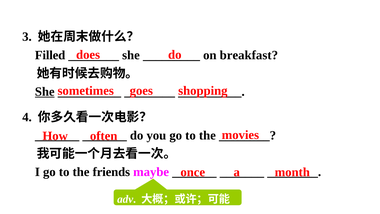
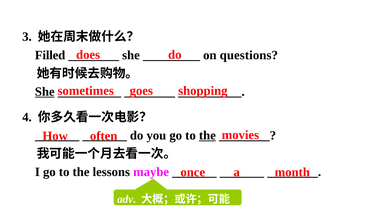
breakfast: breakfast -> questions (249, 55)
the underline: none -> present (207, 135)
friends: friends -> lessons (111, 172)
